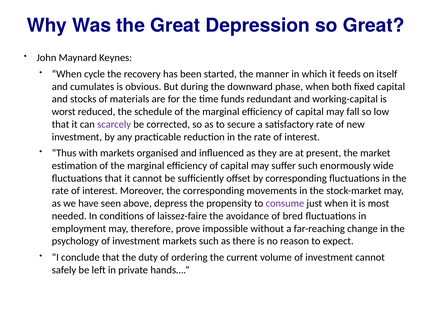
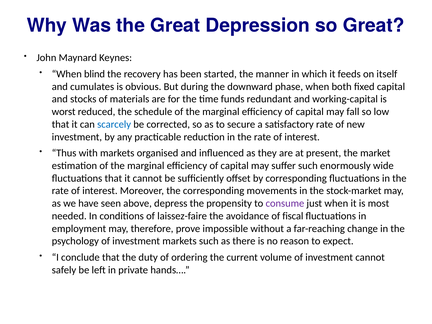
cycle: cycle -> blind (95, 74)
scarcely colour: purple -> blue (114, 124)
bred: bred -> fiscal (293, 216)
